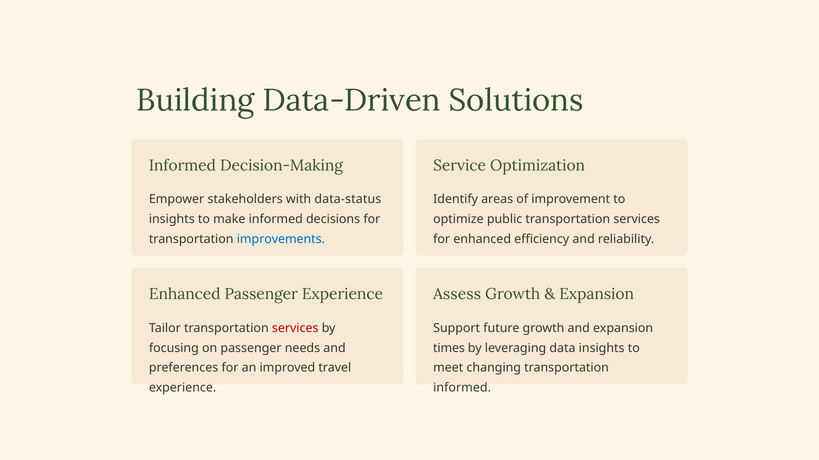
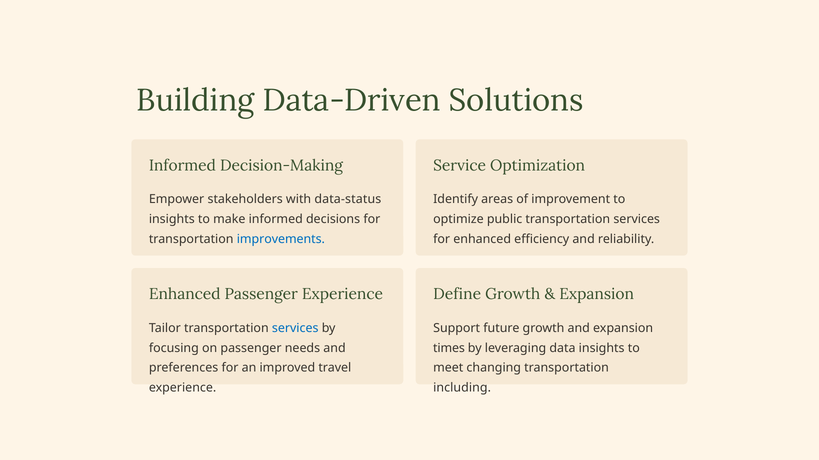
Assess: Assess -> Define (457, 295)
services colour: red -> blue (295, 329)
informed: informed -> including (462, 388)
